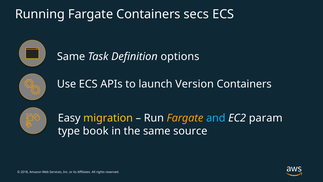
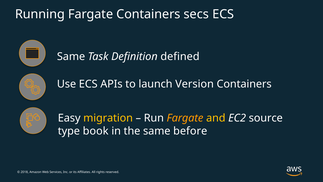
options: options -> defined (180, 57)
and colour: light blue -> yellow (216, 118)
param: param -> source (266, 118)
source: source -> before (190, 131)
